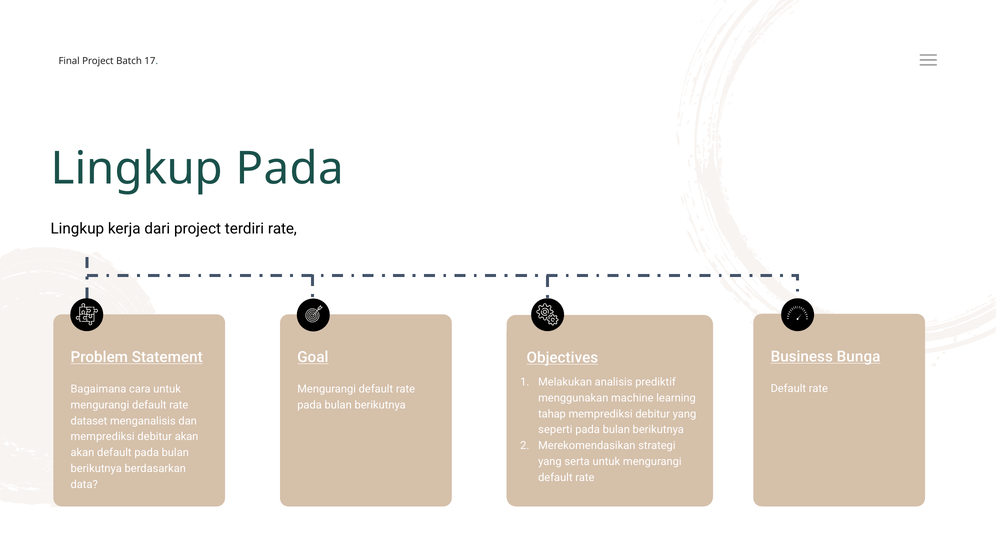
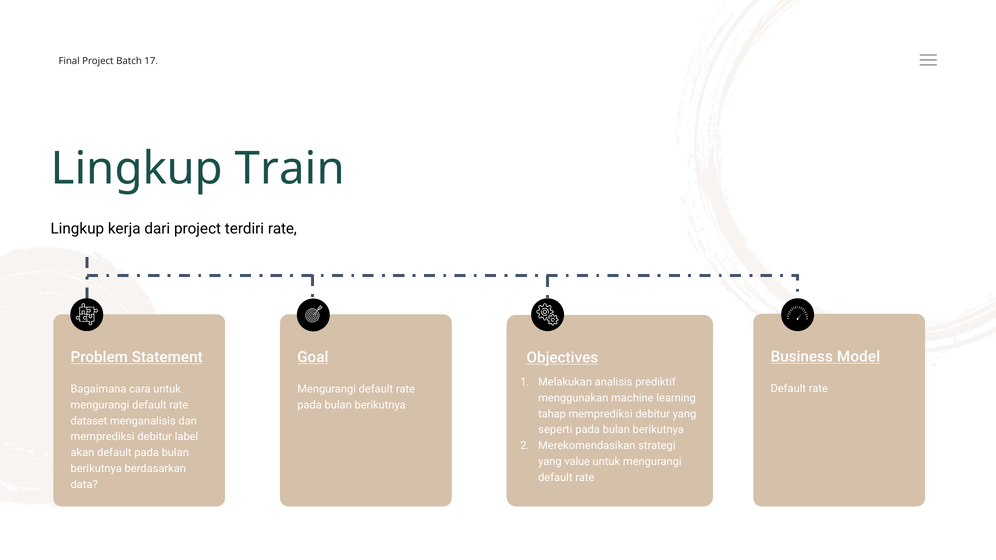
Lingkup Pada: Pada -> Train (290, 169)
Bunga: Bunga -> Model (859, 357)
debitur akan: akan -> label (187, 437)
serta: serta -> value (577, 462)
